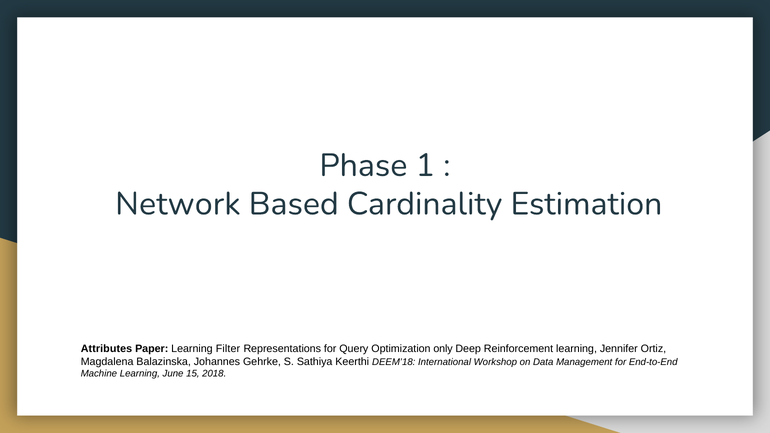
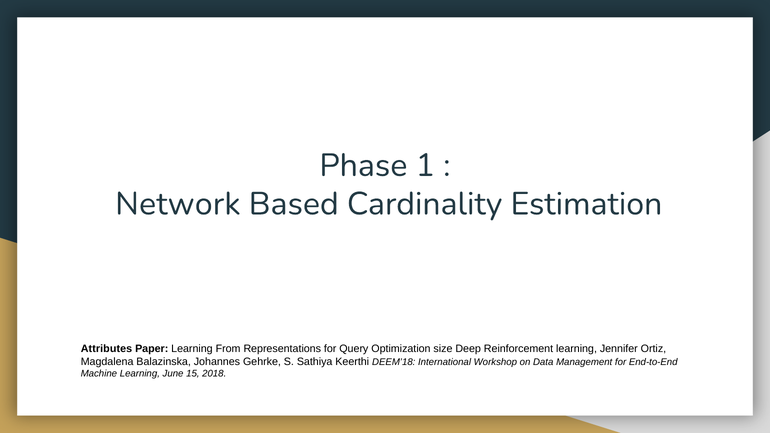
Filter: Filter -> From (228, 349)
only: only -> size (443, 349)
